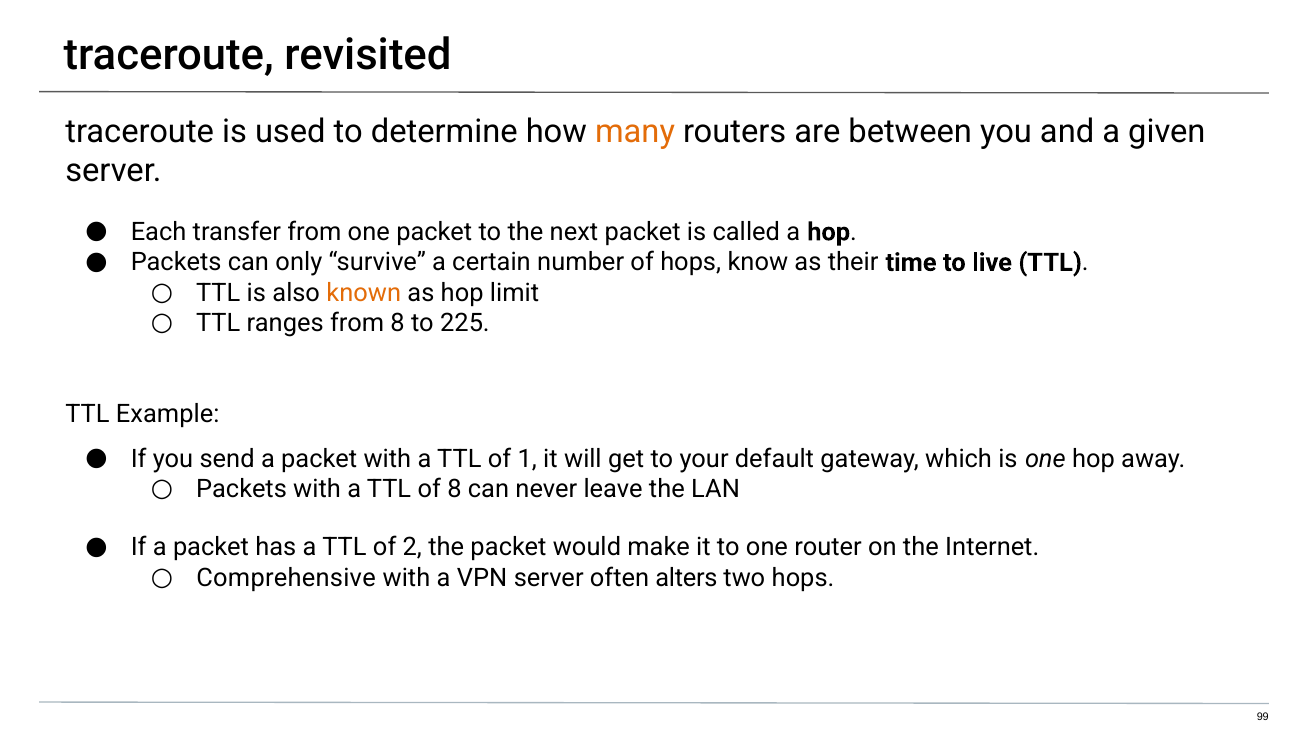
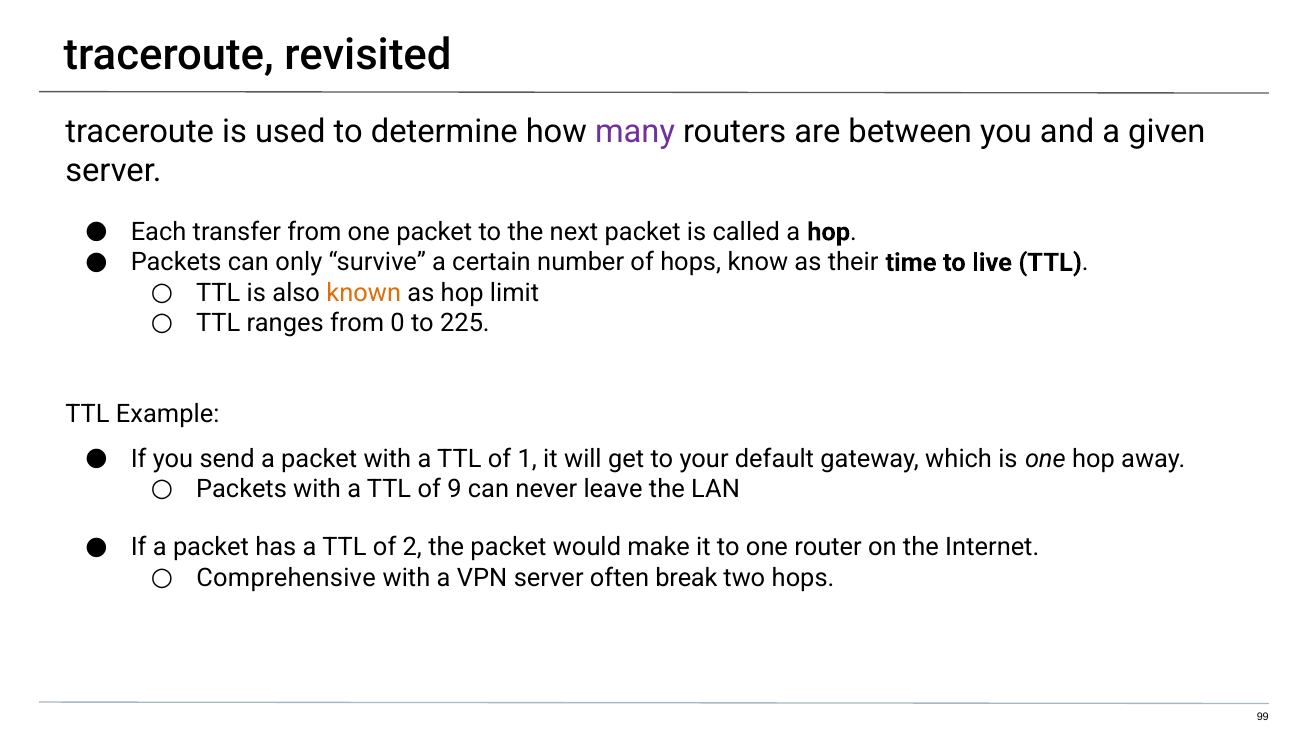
many colour: orange -> purple (635, 132)
from 8: 8 -> 0 (398, 323)
of 8: 8 -> 9 (454, 489)
alters: alters -> break (686, 578)
